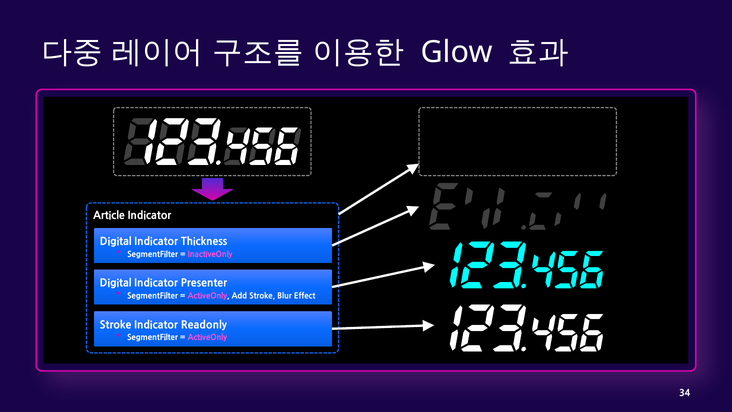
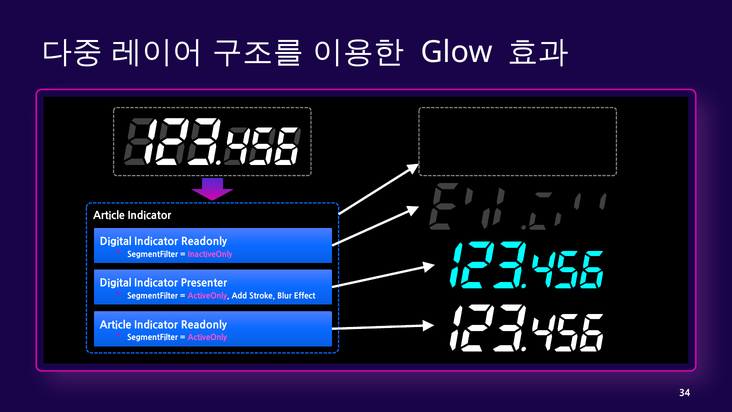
Digital Indicator Thickness: Thickness -> Readonly (204, 242)
Stroke: Stroke -> Article (116, 325)
